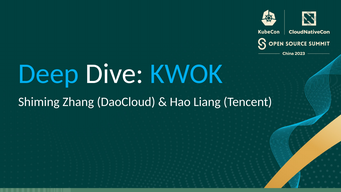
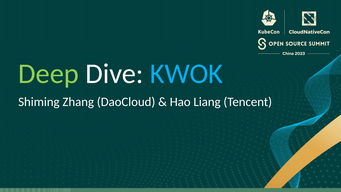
Deep colour: light blue -> light green (49, 74)
